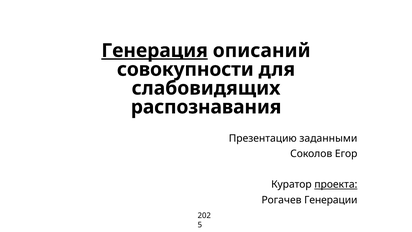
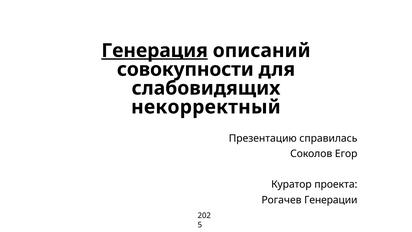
распознавания: распознавания -> некорректный (206, 107)
заданными: заданными -> справилась (328, 138)
проекта underline: present -> none (336, 184)
